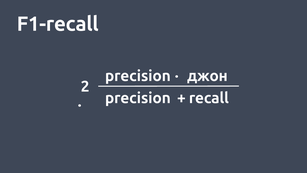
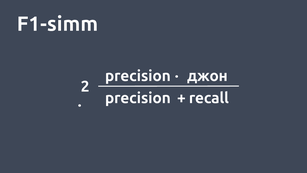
F1-recall: F1-recall -> F1-simm (57, 24)
